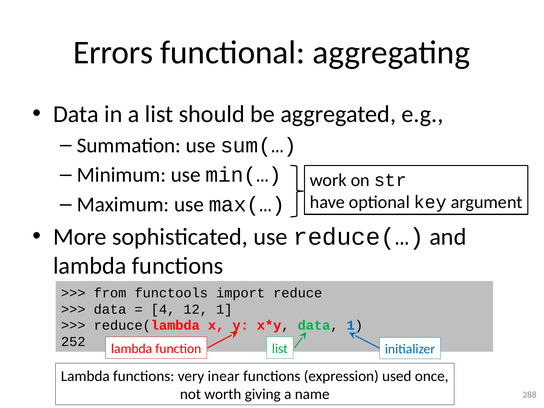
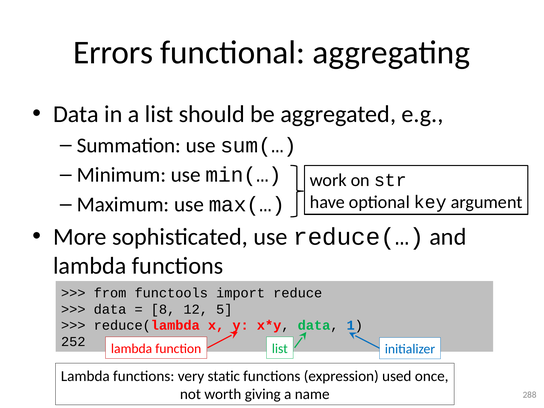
4: 4 -> 8 (163, 309)
12 1: 1 -> 5 (224, 309)
inear: inear -> static (224, 376)
